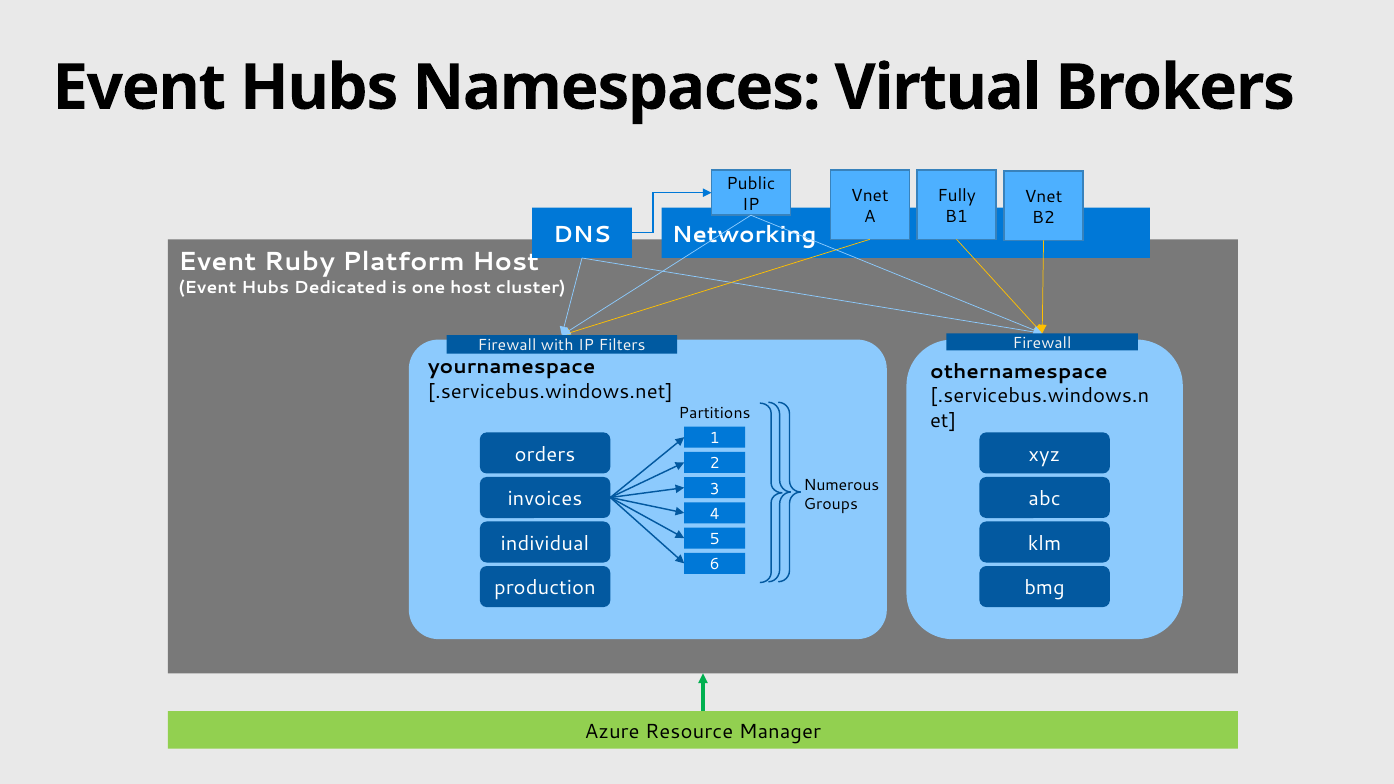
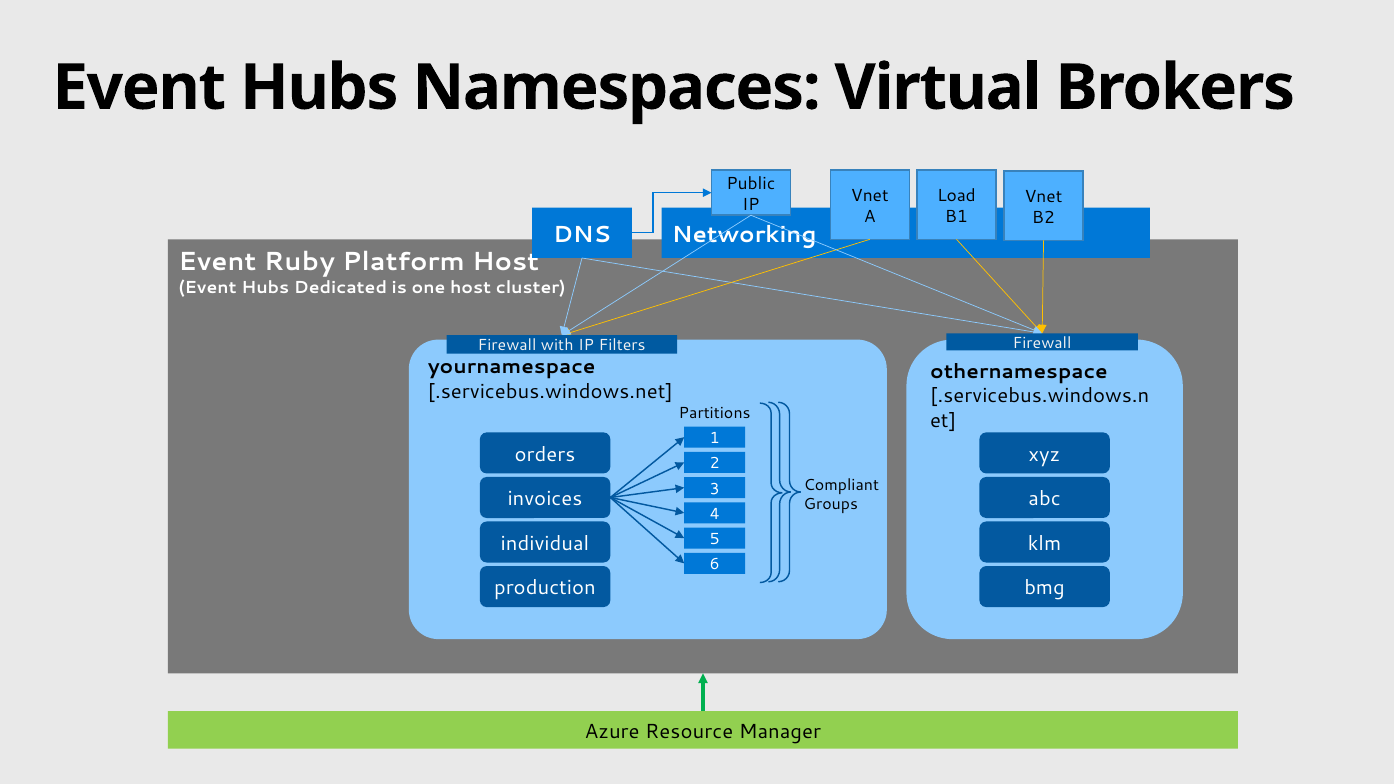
Fully: Fully -> Load (957, 195)
Numerous: Numerous -> Compliant (841, 485)
